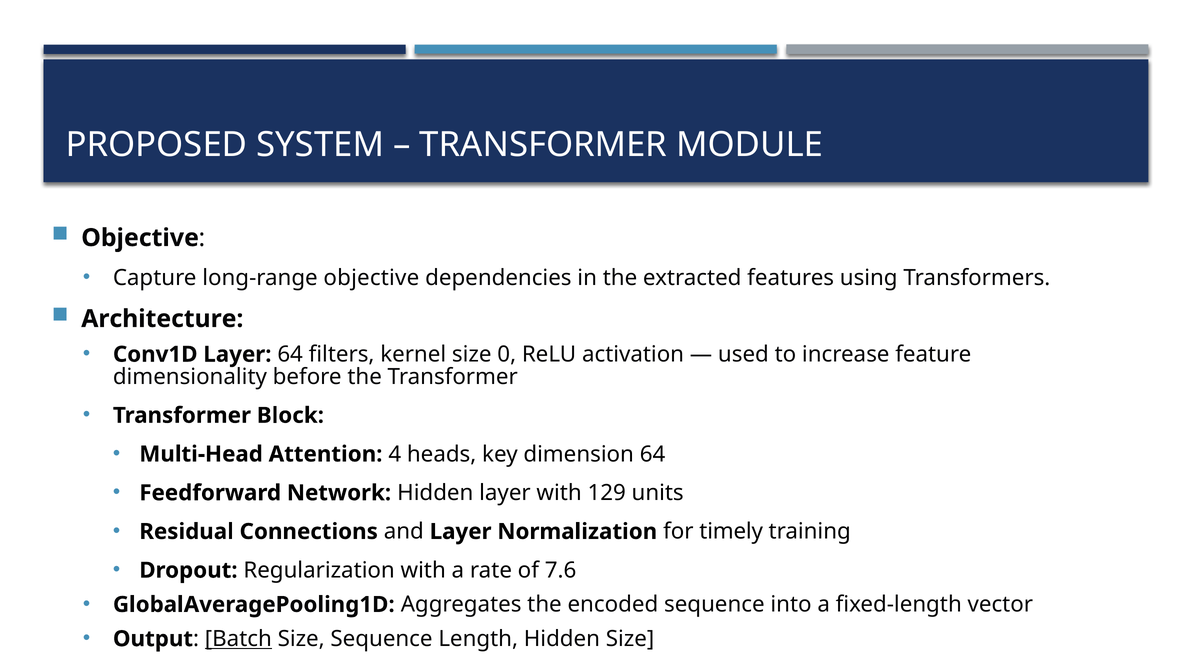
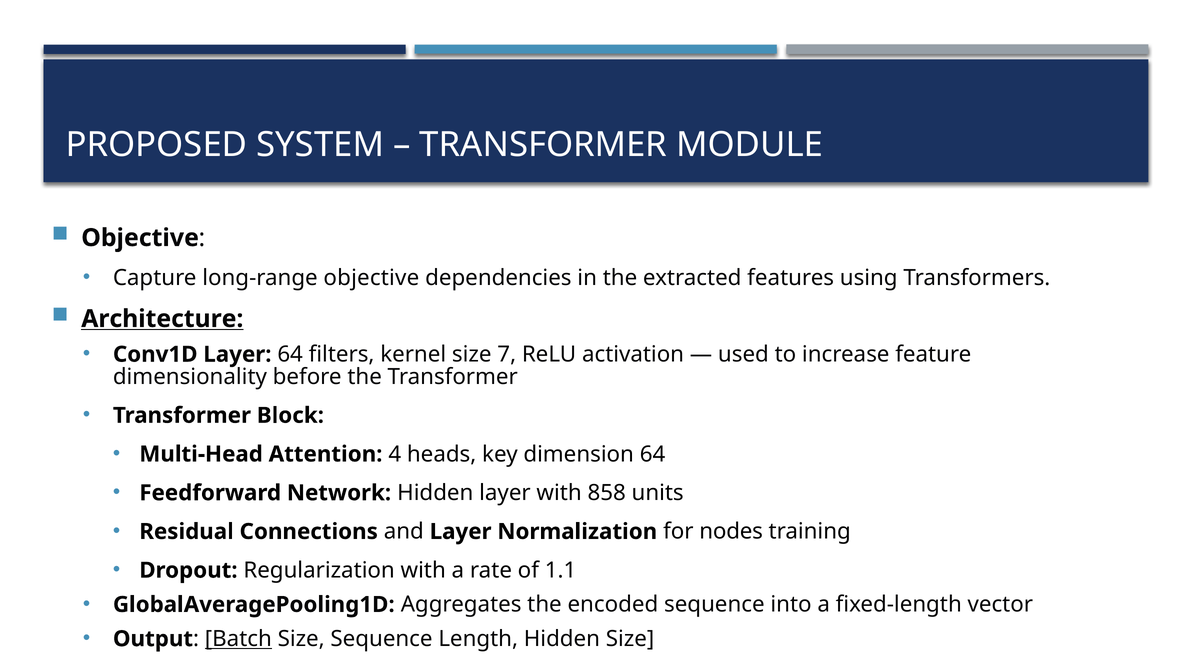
Architecture underline: none -> present (162, 319)
0: 0 -> 7 (507, 355)
129: 129 -> 858 (607, 493)
timely: timely -> nodes (731, 532)
7.6: 7.6 -> 1.1 (561, 571)
